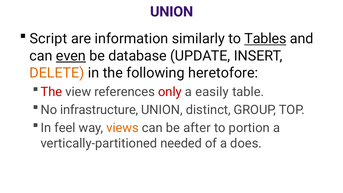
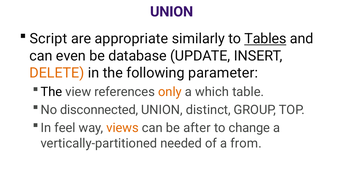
information: information -> appropriate (131, 39)
even underline: present -> none (71, 56)
heretofore: heretofore -> parameter (223, 73)
The colour: red -> black (51, 92)
only colour: red -> orange (170, 92)
easily: easily -> which (212, 92)
infrastructure: infrastructure -> disconnected (99, 110)
portion: portion -> change (249, 128)
does: does -> from (246, 143)
